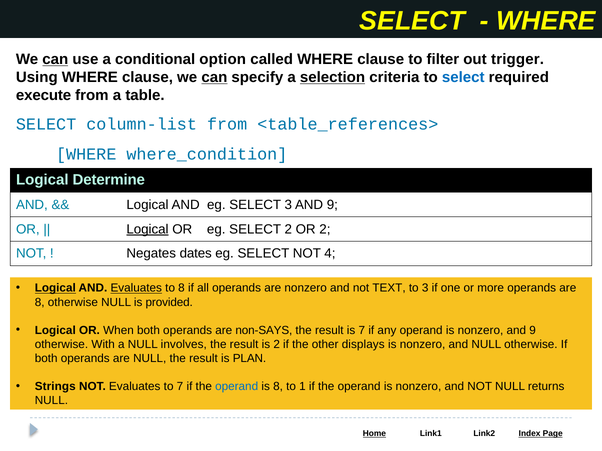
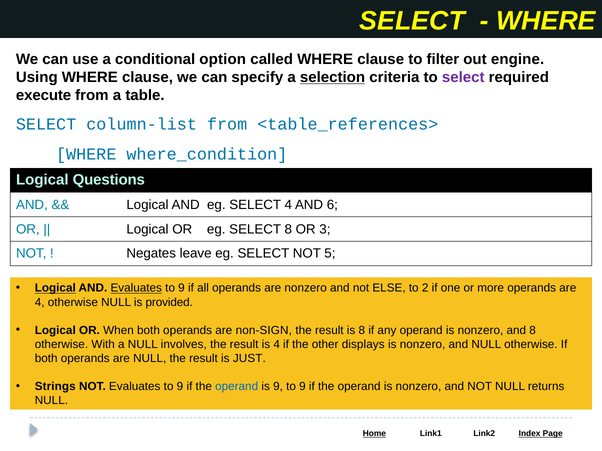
can underline: present -> none (55, 59)
trigger: trigger -> engine (518, 59)
can underline: present -> none (214, 77)
select colour: blue -> purple (463, 77)
Determine: Determine -> Questions (109, 180)
SELECT 3: 3 -> 4 (288, 205)
9: 9 -> 6 (332, 205)
Logical underline: present -> none (147, 229)
SELECT 2: 2 -> 8 (288, 229)
OR 2: 2 -> 3 (325, 229)
dates: dates -> leave (196, 254)
4: 4 -> 5 (330, 254)
8: 8 -> 9 (181, 288)
TEXT: TEXT -> ELSE (389, 288)
to 3: 3 -> 2 (425, 288)
8: 8 -> 4 (40, 302)
non-SAYS: non-SAYS -> non-SIGN (264, 331)
is 7: 7 -> 8 (362, 331)
nonzero and 9: 9 -> 8 (533, 331)
is 2: 2 -> 4 (277, 345)
PLAN: PLAN -> JUST (249, 359)
NOT Evaluates to 7: 7 -> 9 (180, 387)
is 8: 8 -> 9 (278, 387)
1: 1 -> 9 (302, 387)
